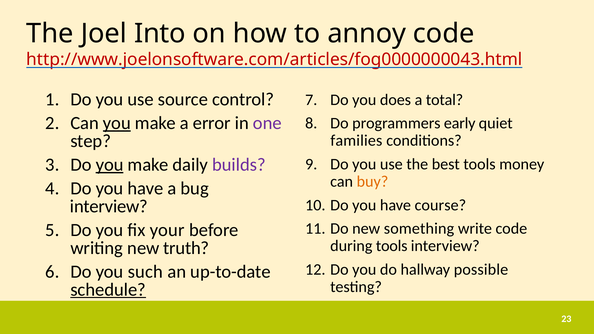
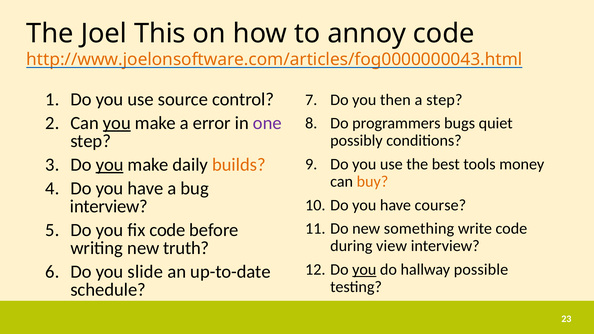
Into: Into -> This (160, 33)
http://www.joelonsoftware.com/articles/fog0000000043.html colour: red -> orange (274, 60)
does: does -> then (395, 100)
a total: total -> step (444, 100)
early: early -> bugs (460, 123)
families: families -> possibly (356, 141)
builds colour: purple -> orange (239, 165)
fix your: your -> code (167, 230)
during tools: tools -> view (392, 246)
you underline: none -> present (364, 270)
such: such -> slide (145, 272)
schedule underline: present -> none (108, 290)
